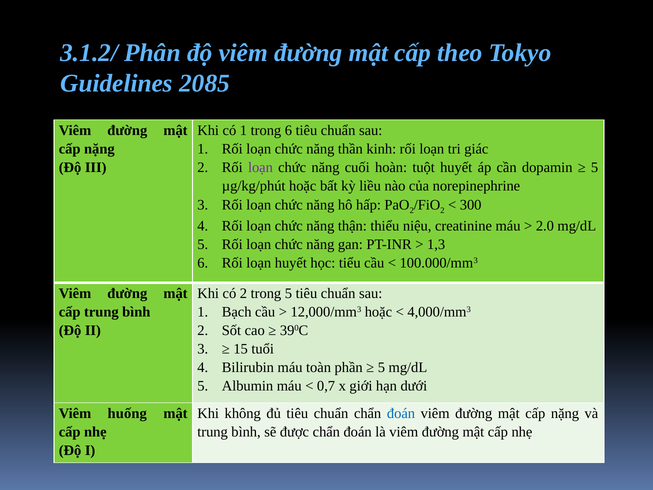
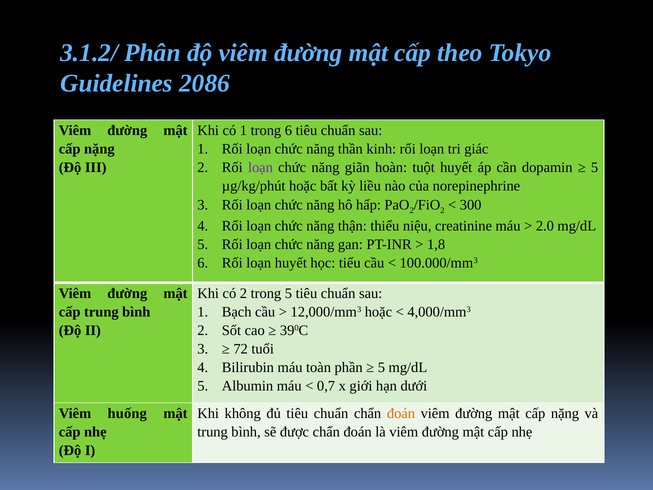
2085: 2085 -> 2086 (205, 83)
cuối: cuối -> giãn (357, 167)
1,3: 1,3 -> 1,8 (436, 244)
15: 15 -> 72 (241, 349)
đoán colour: blue -> orange (401, 413)
